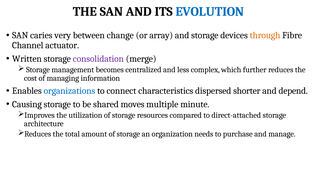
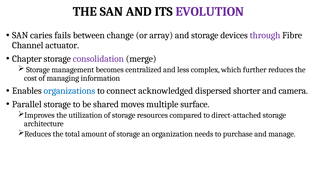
EVOLUTION colour: blue -> purple (210, 12)
very: very -> fails (63, 35)
through colour: orange -> purple (265, 35)
Written: Written -> Chapter (27, 59)
characteristics: characteristics -> acknowledged (166, 91)
depend: depend -> camera (293, 91)
Causing: Causing -> Parallel (27, 104)
minute: minute -> surface (195, 104)
